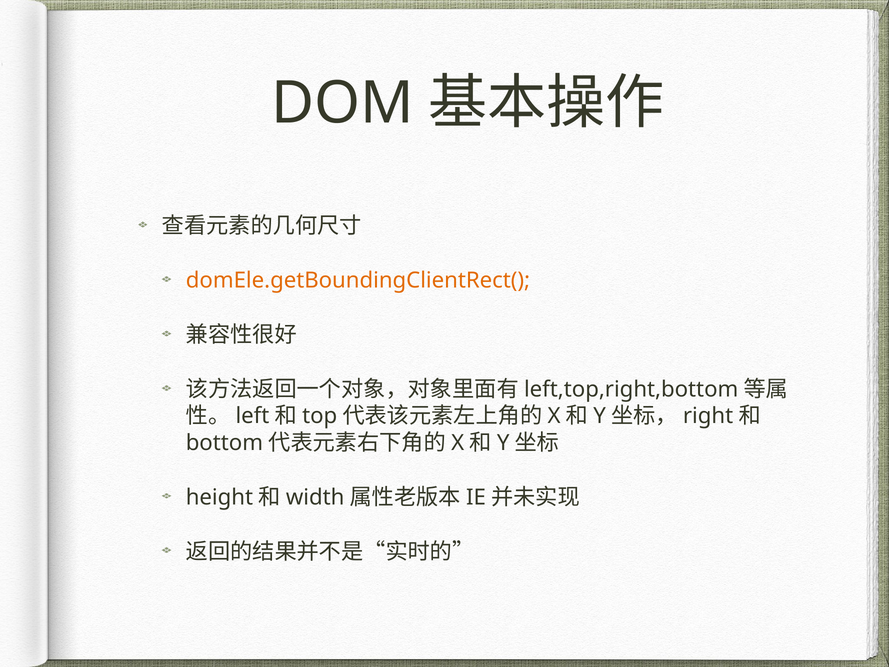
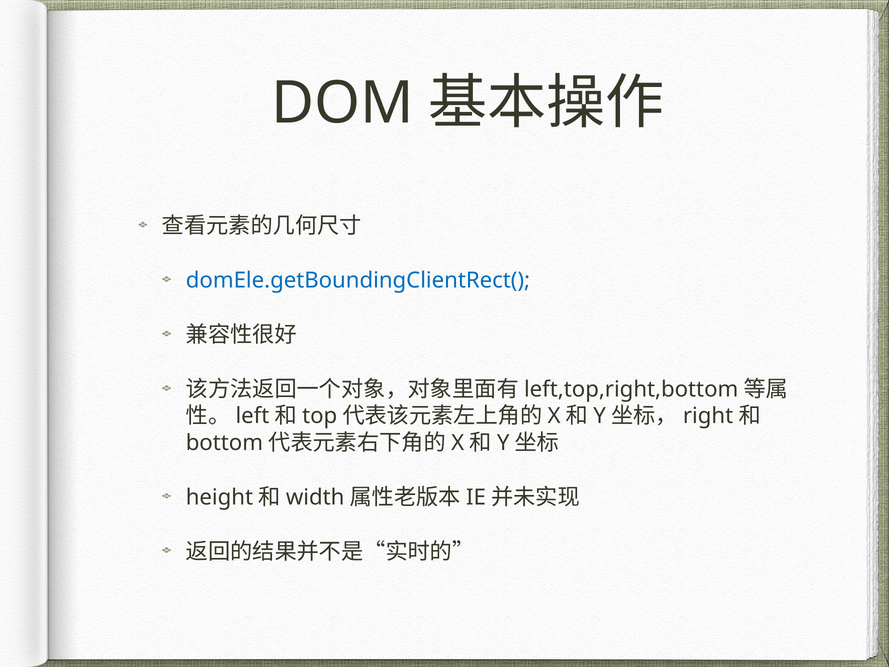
domEle.getBoundingClientRect( colour: orange -> blue (358, 280)
